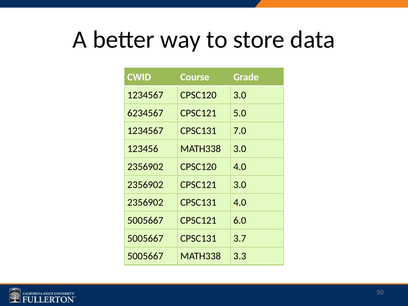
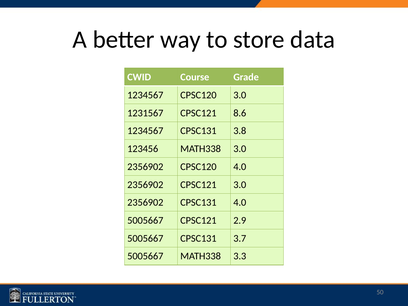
6234567: 6234567 -> 1231567 (145, 113)
5.0: 5.0 -> 8.6 (240, 113)
7.0: 7.0 -> 3.8 (240, 131)
6.0: 6.0 -> 2.9 (240, 220)
